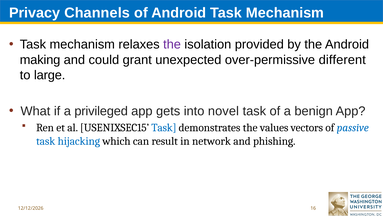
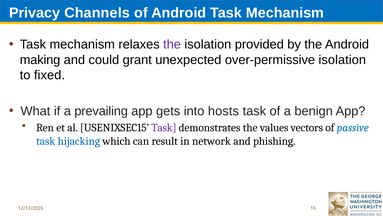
over-permissive different: different -> isolation (342, 60)
large: large -> fixed (50, 75)
privileged: privileged -> prevailing (101, 111)
novel: novel -> hosts (223, 111)
Task colour: blue -> purple (164, 127)
